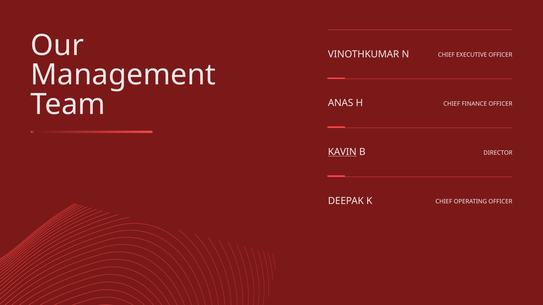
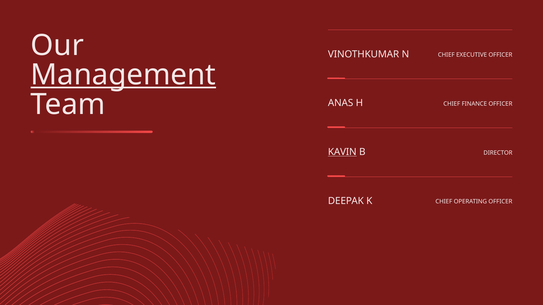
Management underline: none -> present (123, 75)
